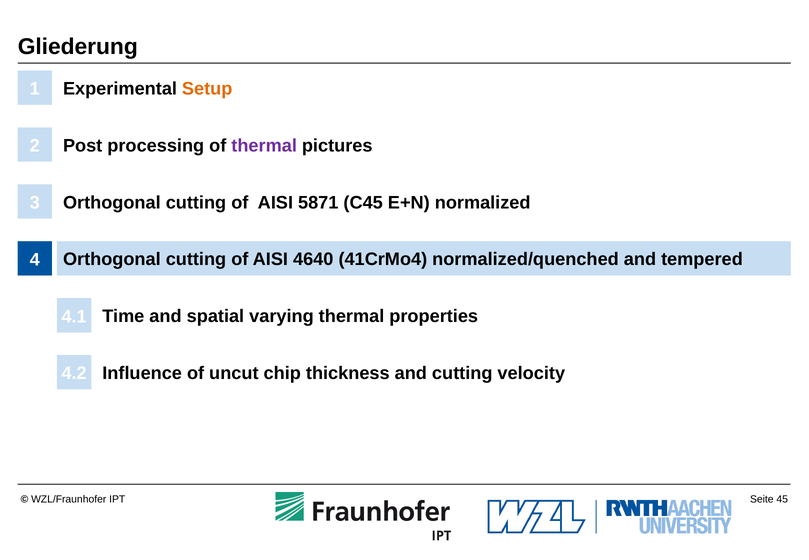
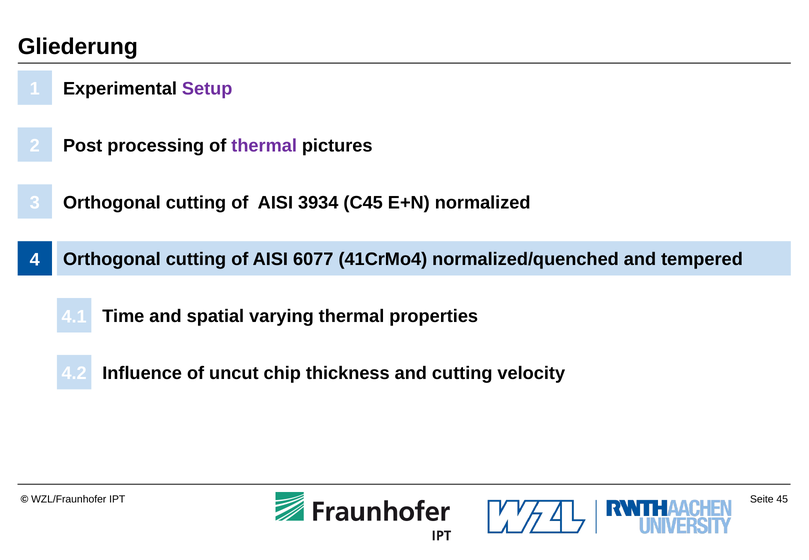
Setup colour: orange -> purple (207, 89)
5871: 5871 -> 3934 (318, 203)
4640: 4640 -> 6077 (313, 259)
